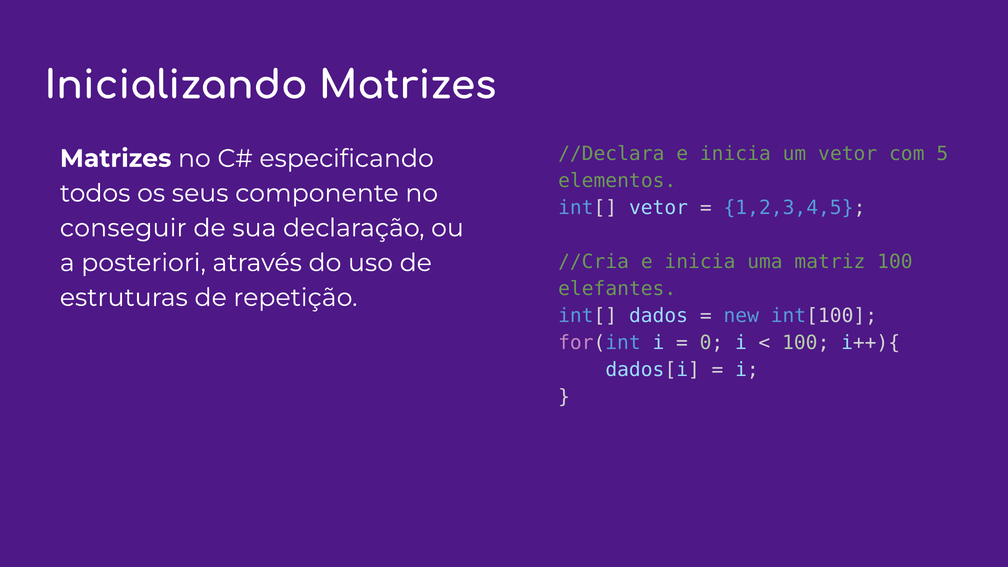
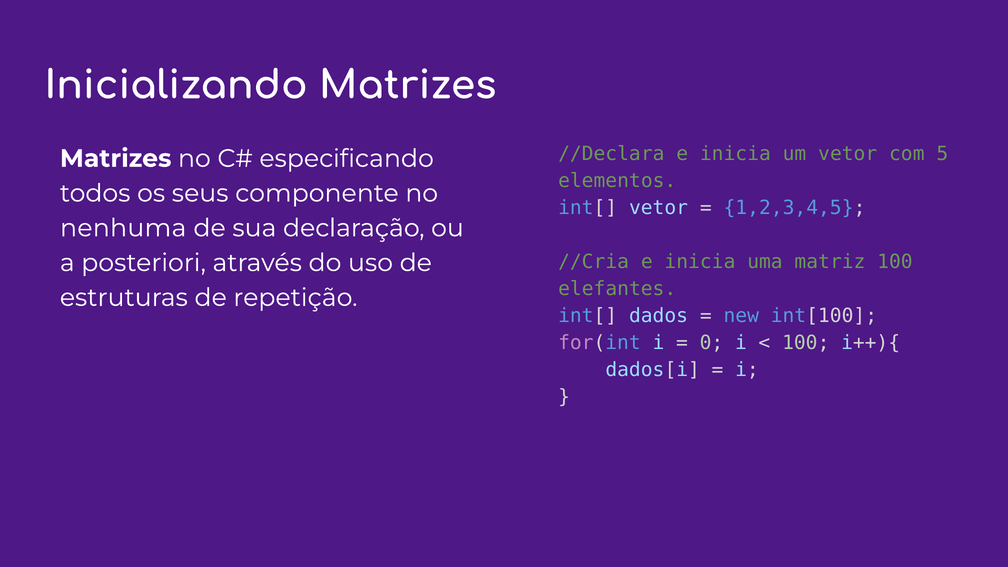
conseguir: conseguir -> nenhuma (123, 228)
